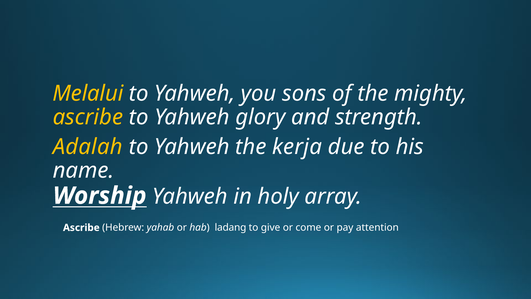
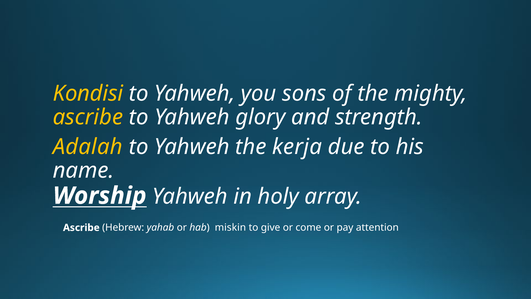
Melalui: Melalui -> Kondisi (88, 93)
ladang: ladang -> miskin (230, 227)
